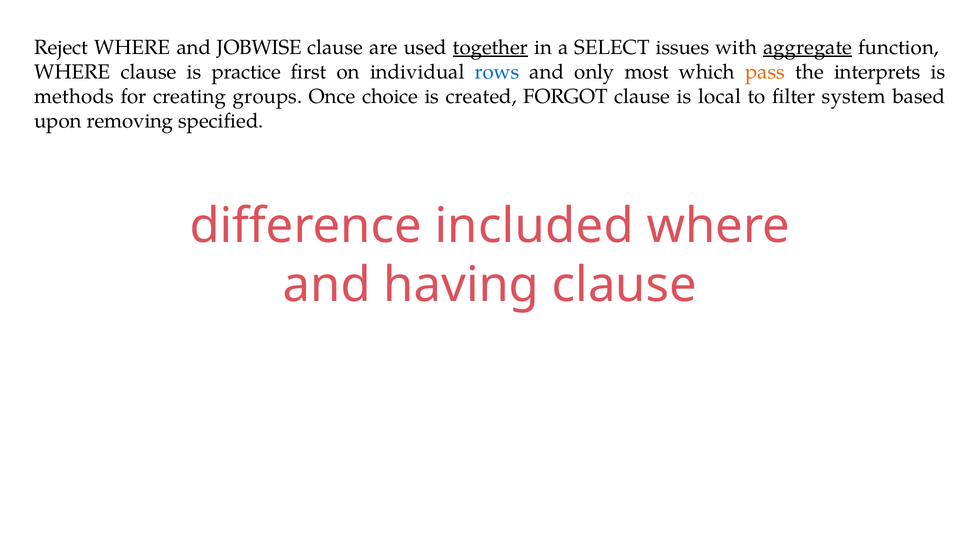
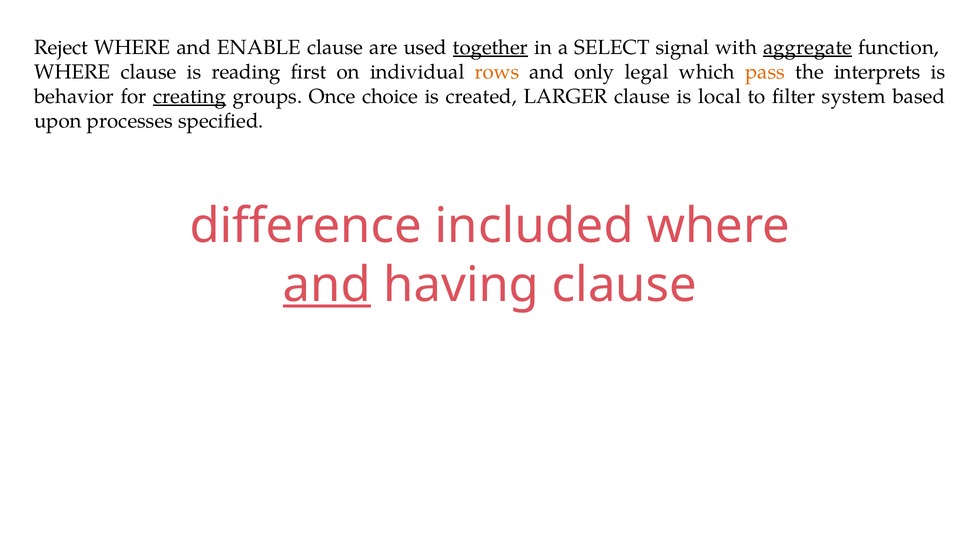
JOBWISE: JOBWISE -> ENABLE (259, 48)
issues: issues -> signal (682, 48)
practice: practice -> reading (246, 72)
rows colour: blue -> orange (497, 72)
most: most -> legal (647, 72)
methods: methods -> behavior (74, 97)
creating underline: none -> present (190, 97)
FORGOT: FORGOT -> LARGER (566, 97)
removing: removing -> processes (130, 121)
and underline: none -> present (327, 285)
